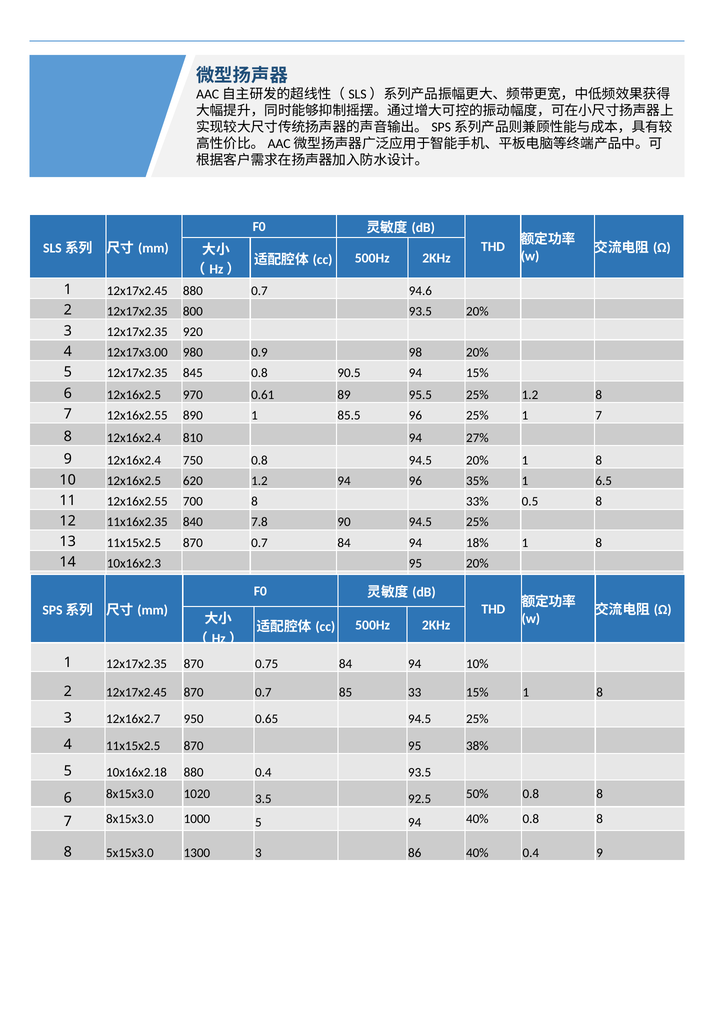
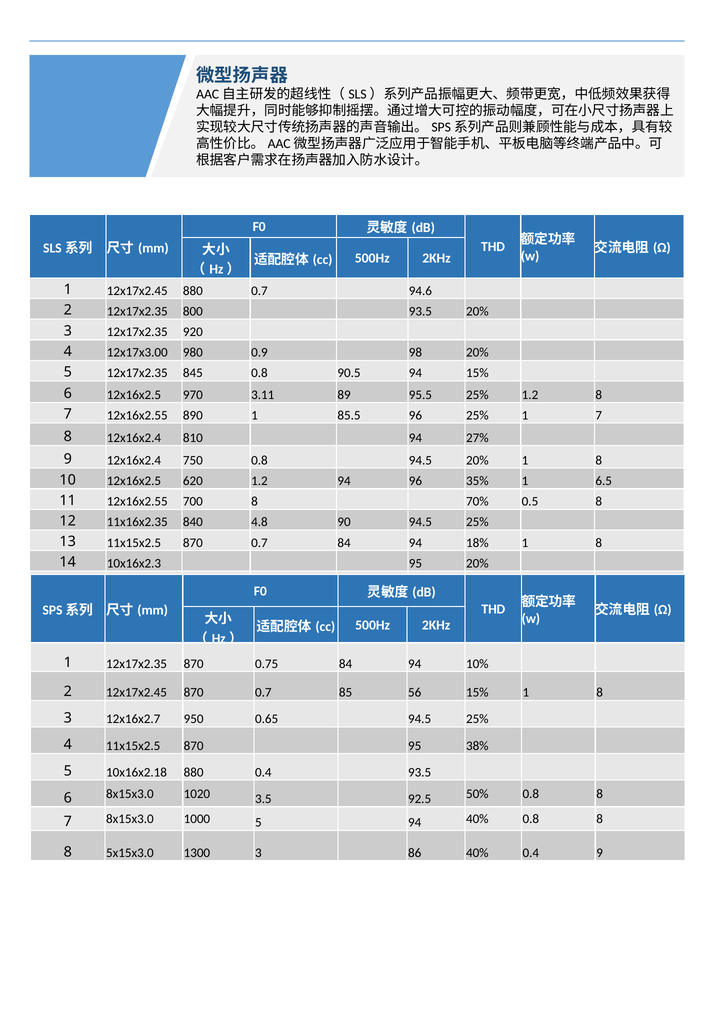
0.61: 0.61 -> 3.11 (263, 395)
33%: 33% -> 70% (477, 501)
7.8: 7.8 -> 4.8 (259, 522)
33: 33 -> 56 (415, 692)
